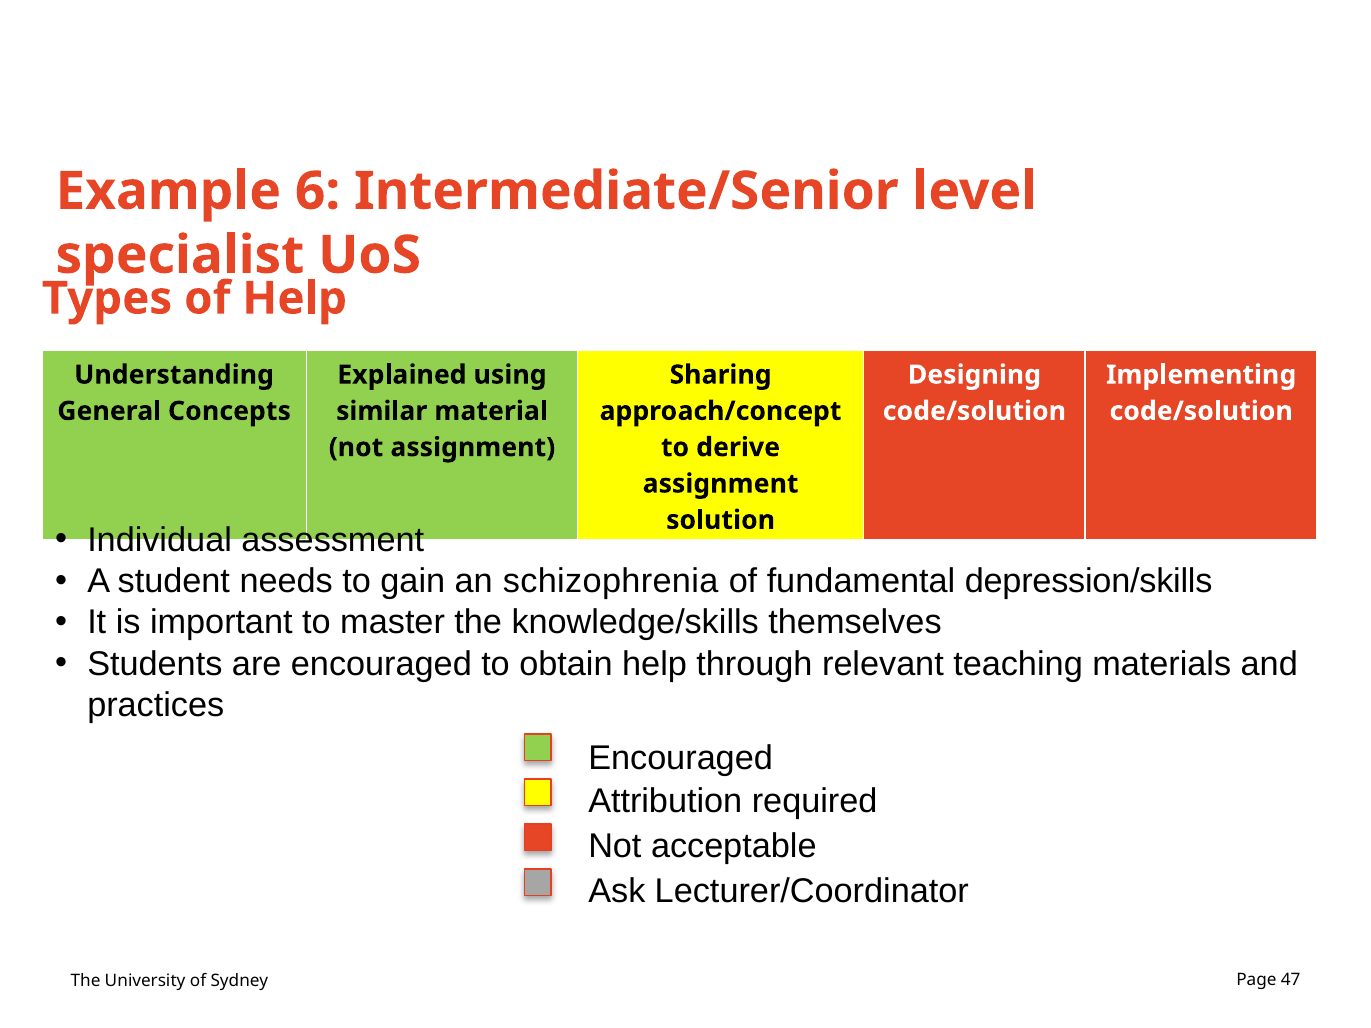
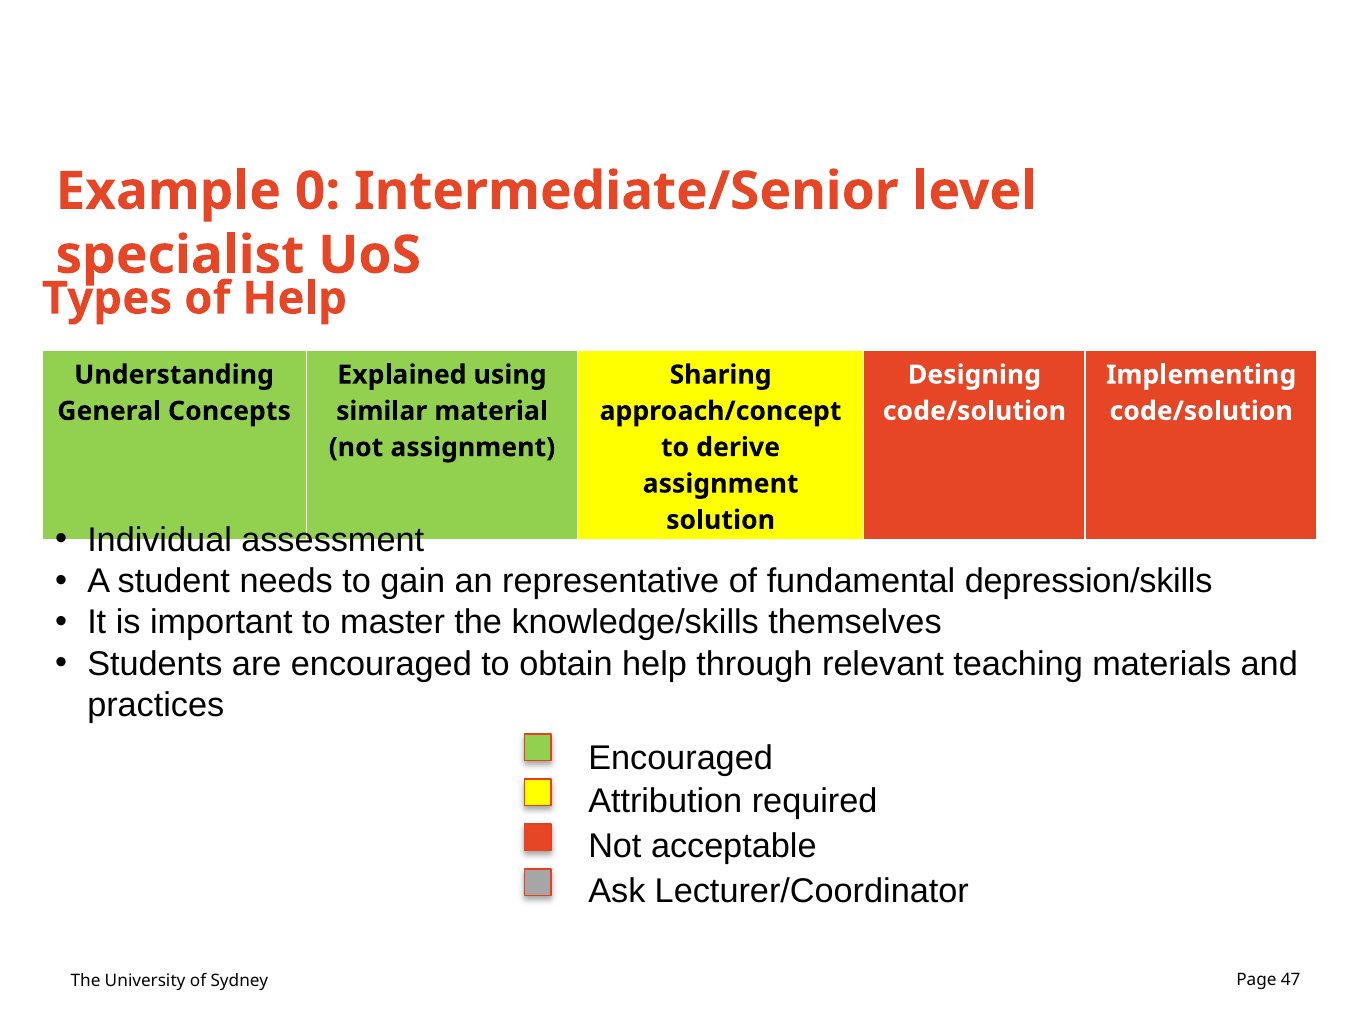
6: 6 -> 0 (318, 191)
schizophrenia: schizophrenia -> representative (611, 582)
